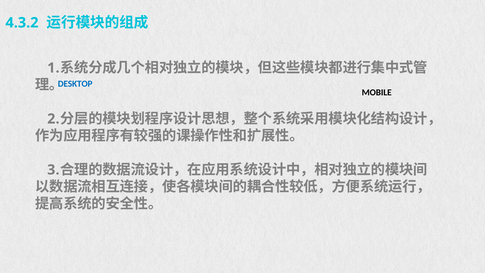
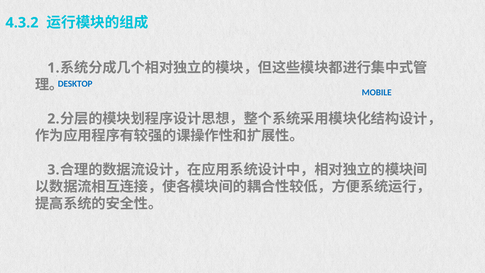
MOBILE colour: black -> blue (377, 92)
